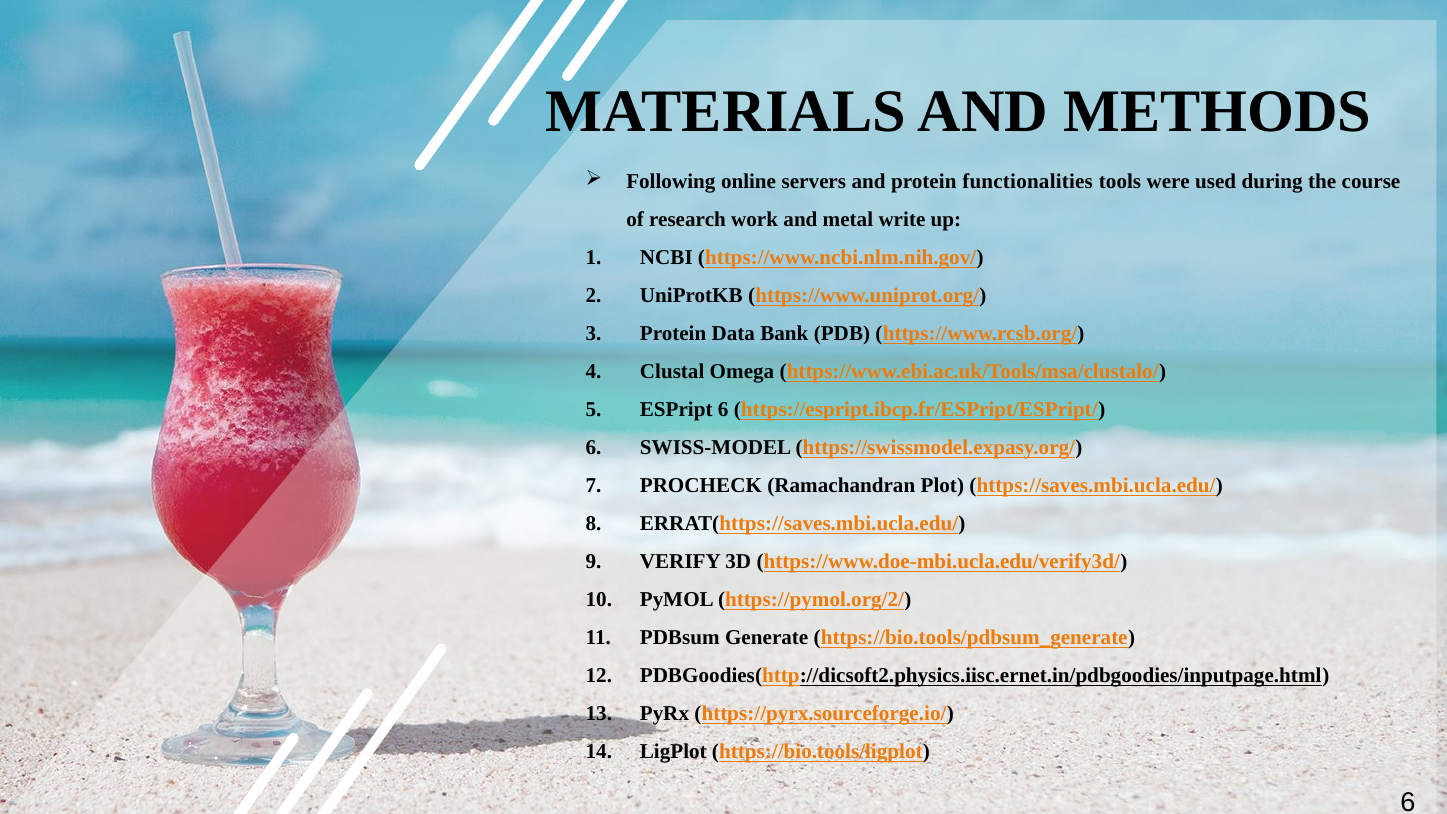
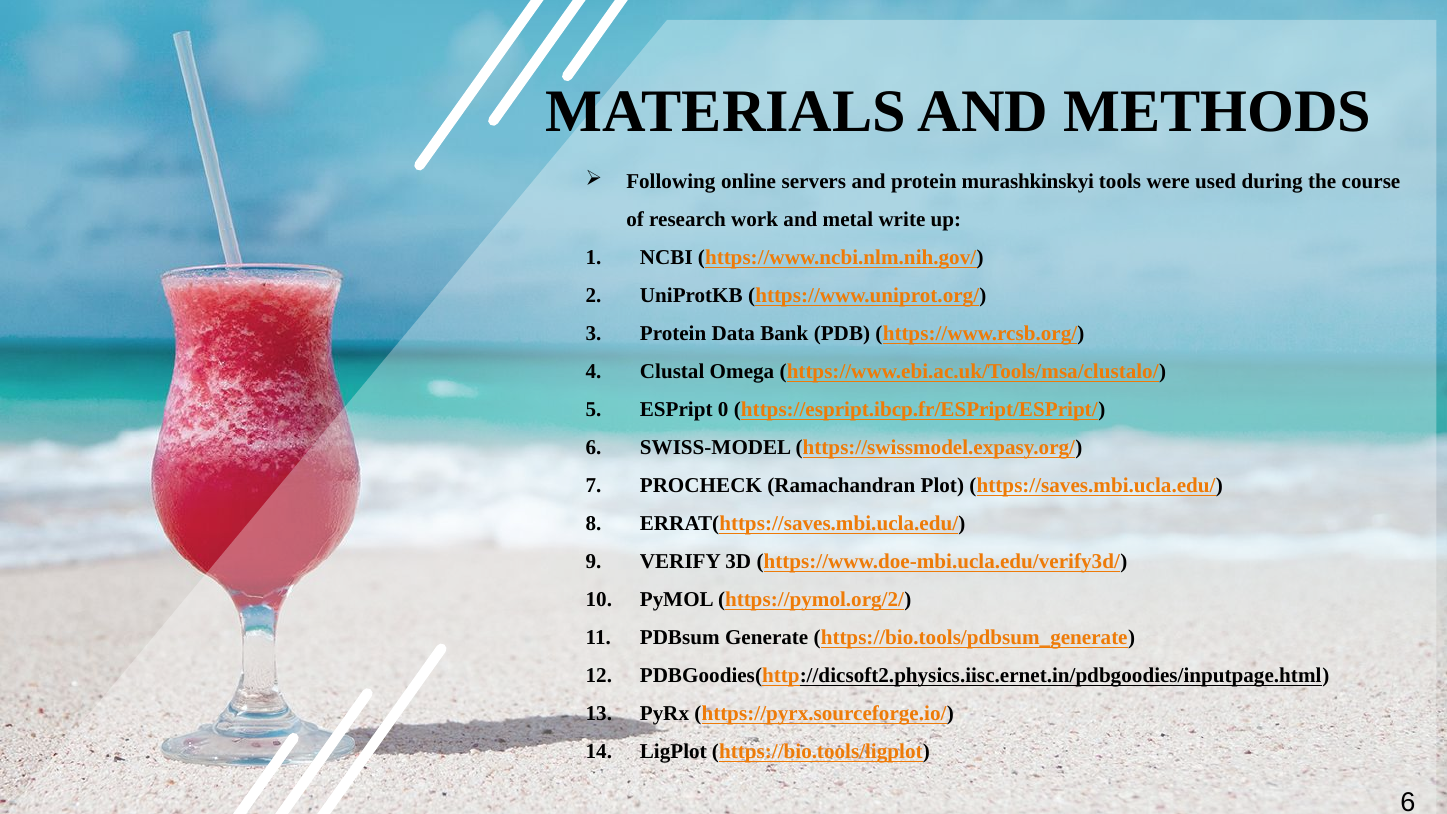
functionalities: functionalities -> murashkinskyi (1028, 182)
ESPript 6: 6 -> 0 (723, 410)
